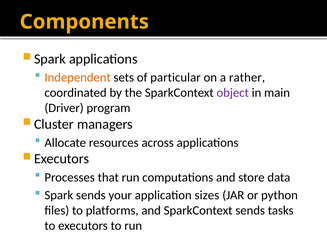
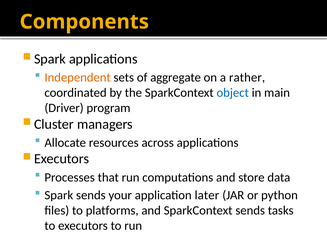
particular: particular -> aggregate (176, 78)
object colour: purple -> blue (233, 93)
sizes: sizes -> later (207, 195)
